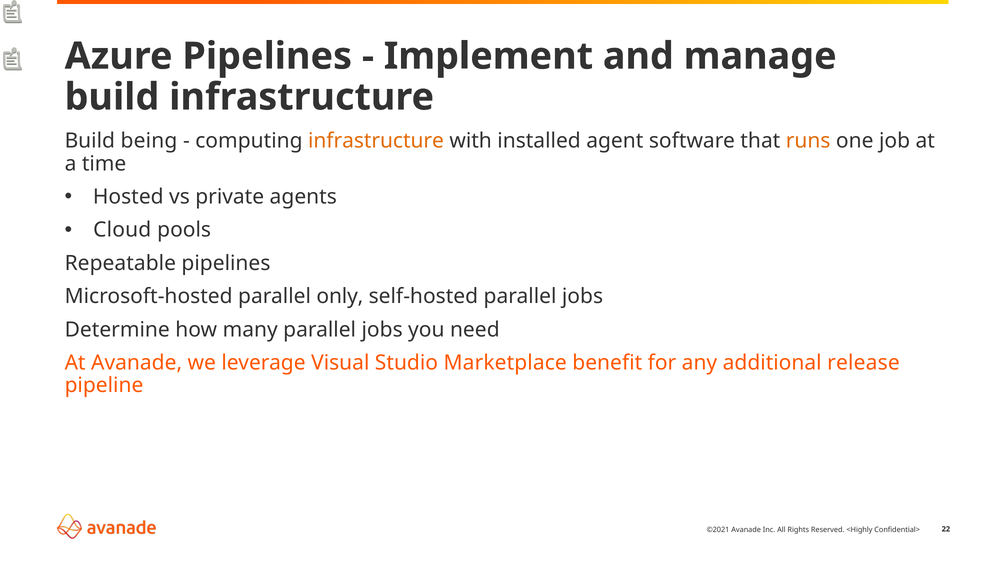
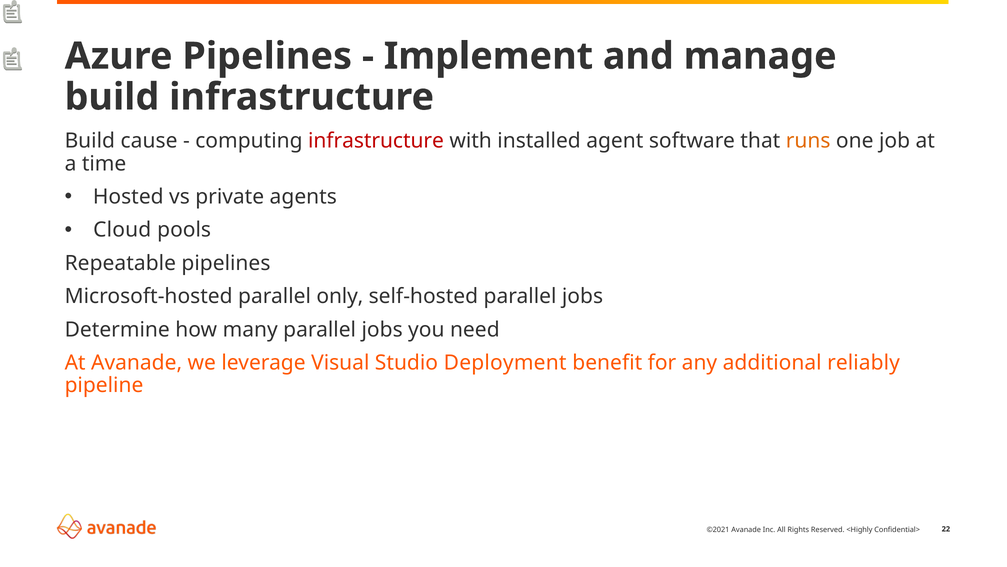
being: being -> cause (149, 141)
infrastructure colour: orange -> red (376, 141)
Marketplace: Marketplace -> Deployment (505, 362)
release: release -> reliably (864, 362)
